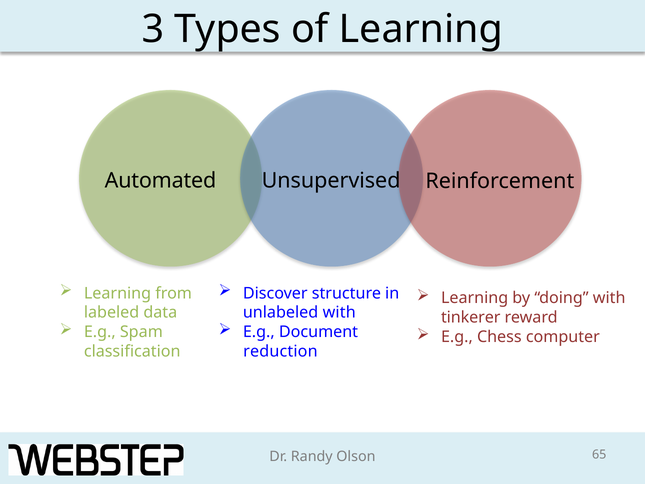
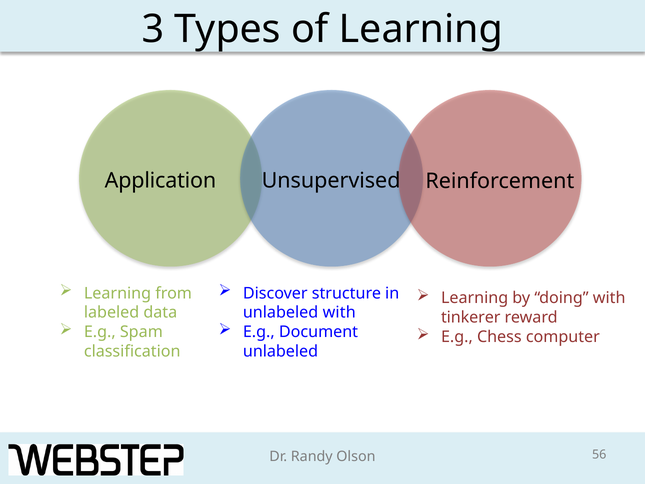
Automated: Automated -> Application (160, 181)
reduction: reduction -> unlabeled (281, 351)
65: 65 -> 56 (599, 454)
